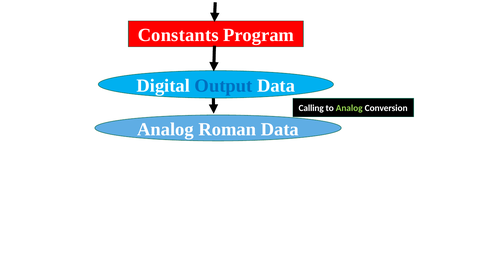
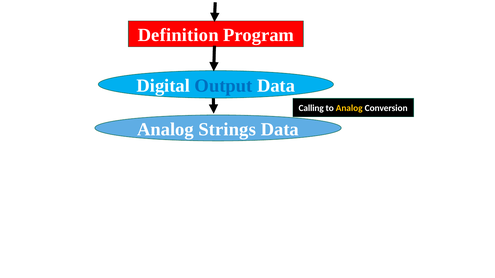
Constants: Constants -> Definition (178, 35)
Analog colour: light green -> yellow (349, 108)
Roman: Roman -> Strings (227, 129)
